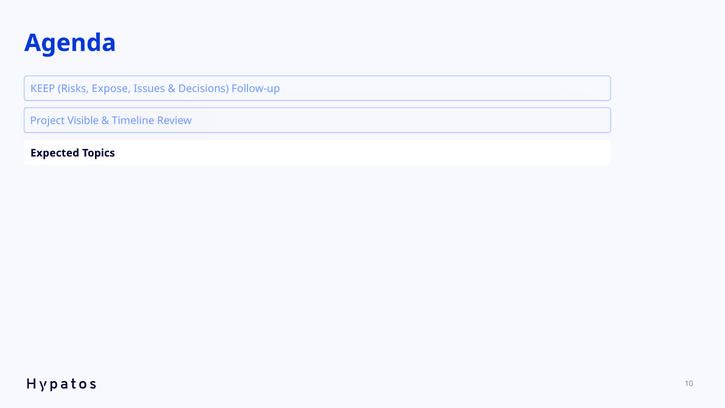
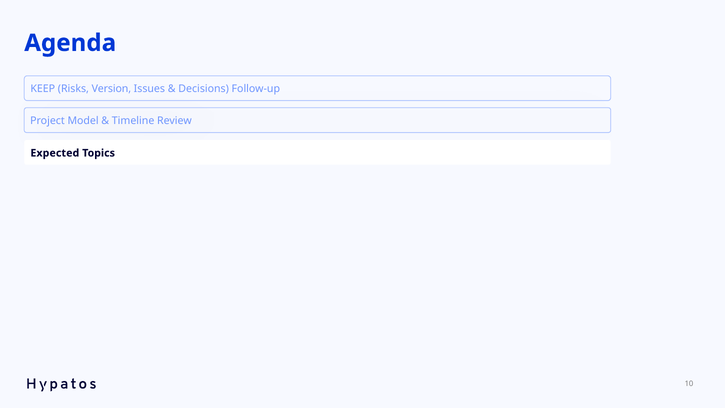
Expose: Expose -> Version (111, 89)
Visible: Visible -> Model (83, 121)
